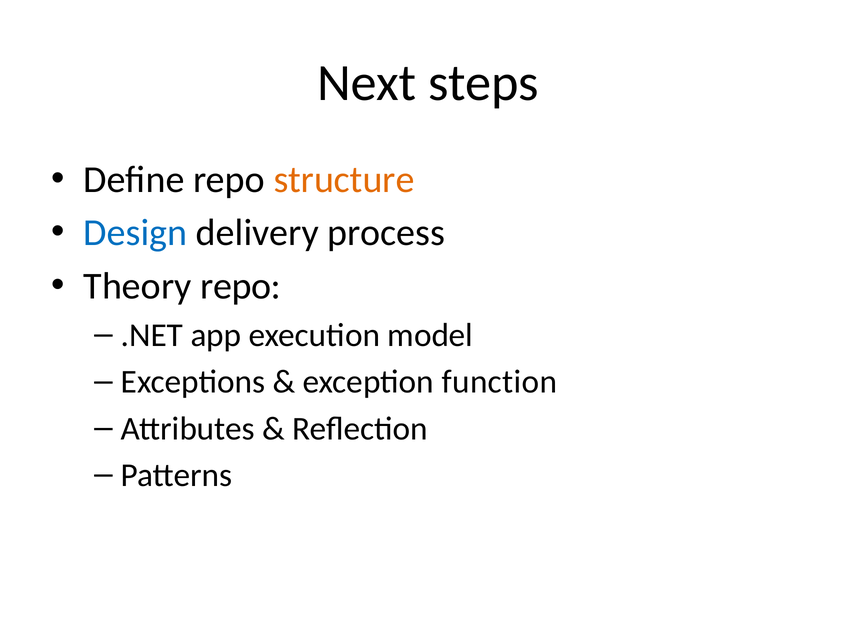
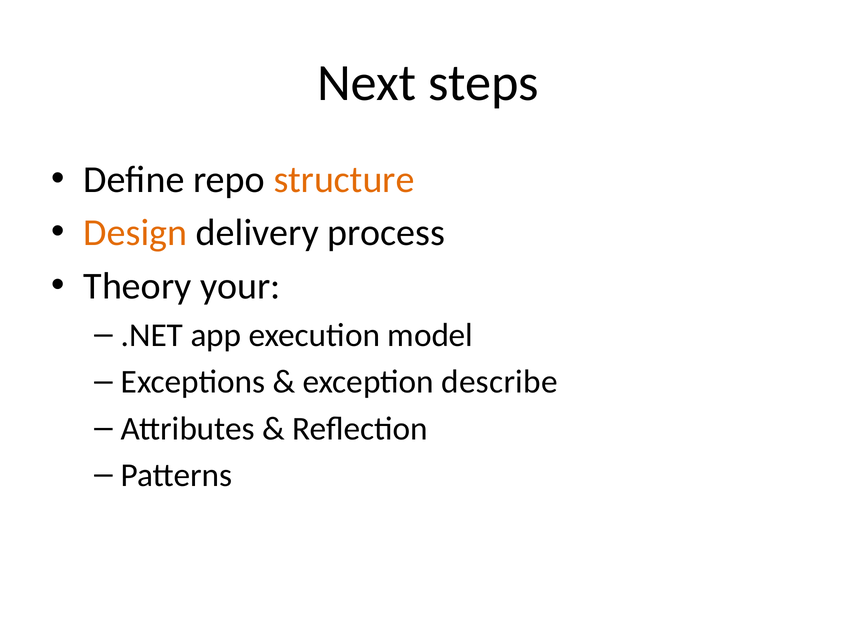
Design colour: blue -> orange (135, 233)
Theory repo: repo -> your (240, 286)
function: function -> describe (499, 382)
